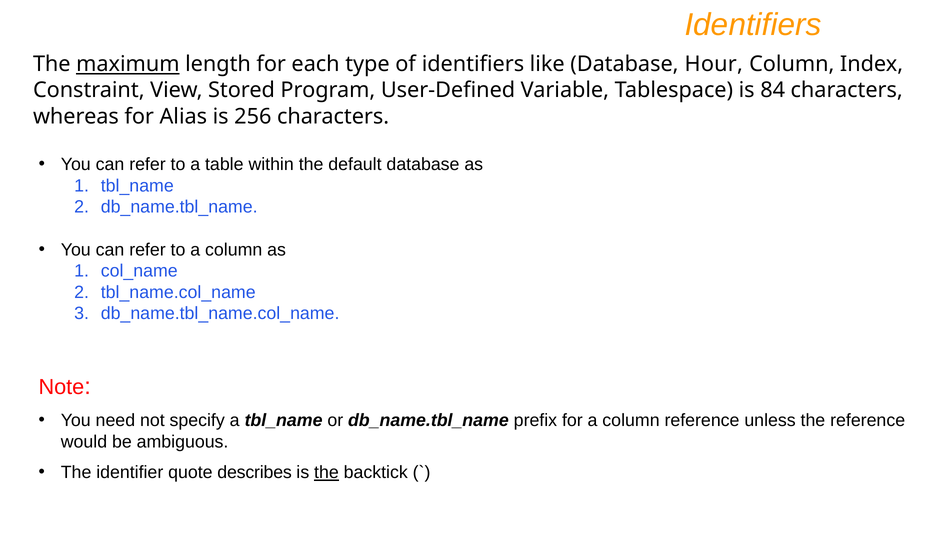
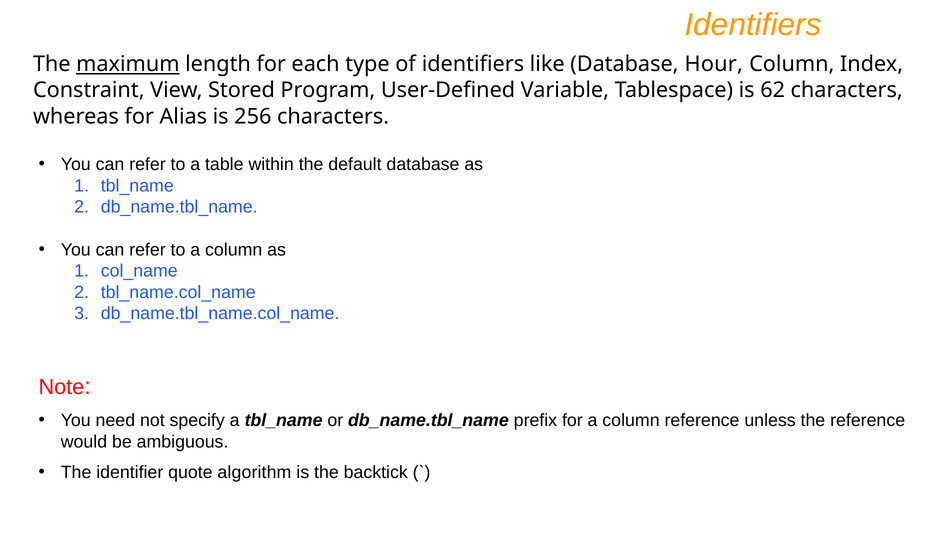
84: 84 -> 62 (773, 90)
describes: describes -> algorithm (254, 472)
the underline: present -> none (326, 472)
